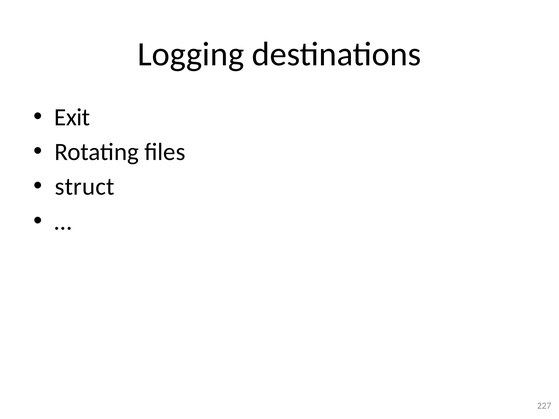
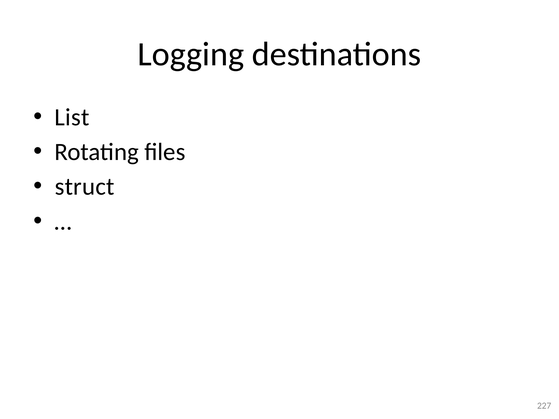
Exit: Exit -> List (72, 117)
